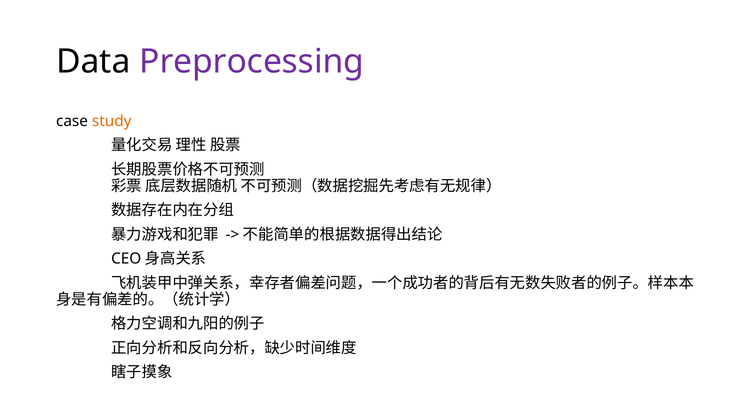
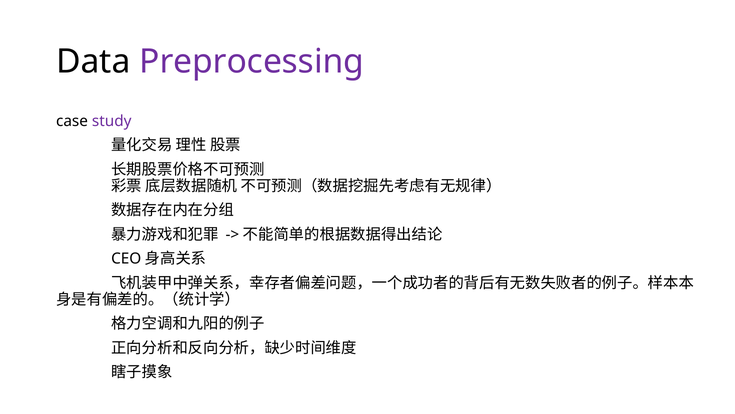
study colour: orange -> purple (112, 121)
